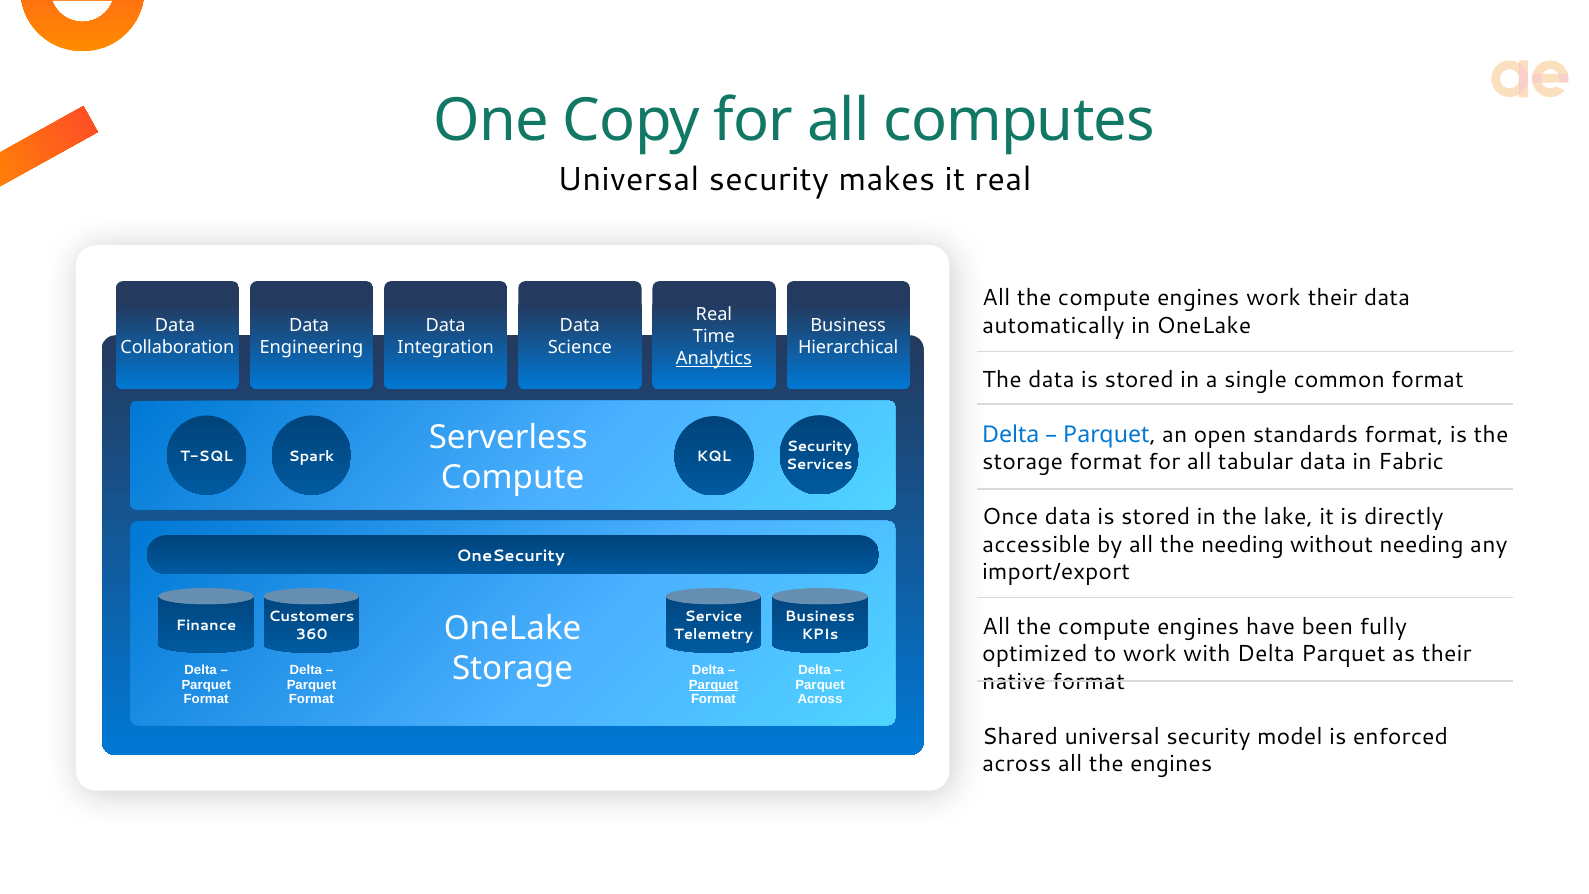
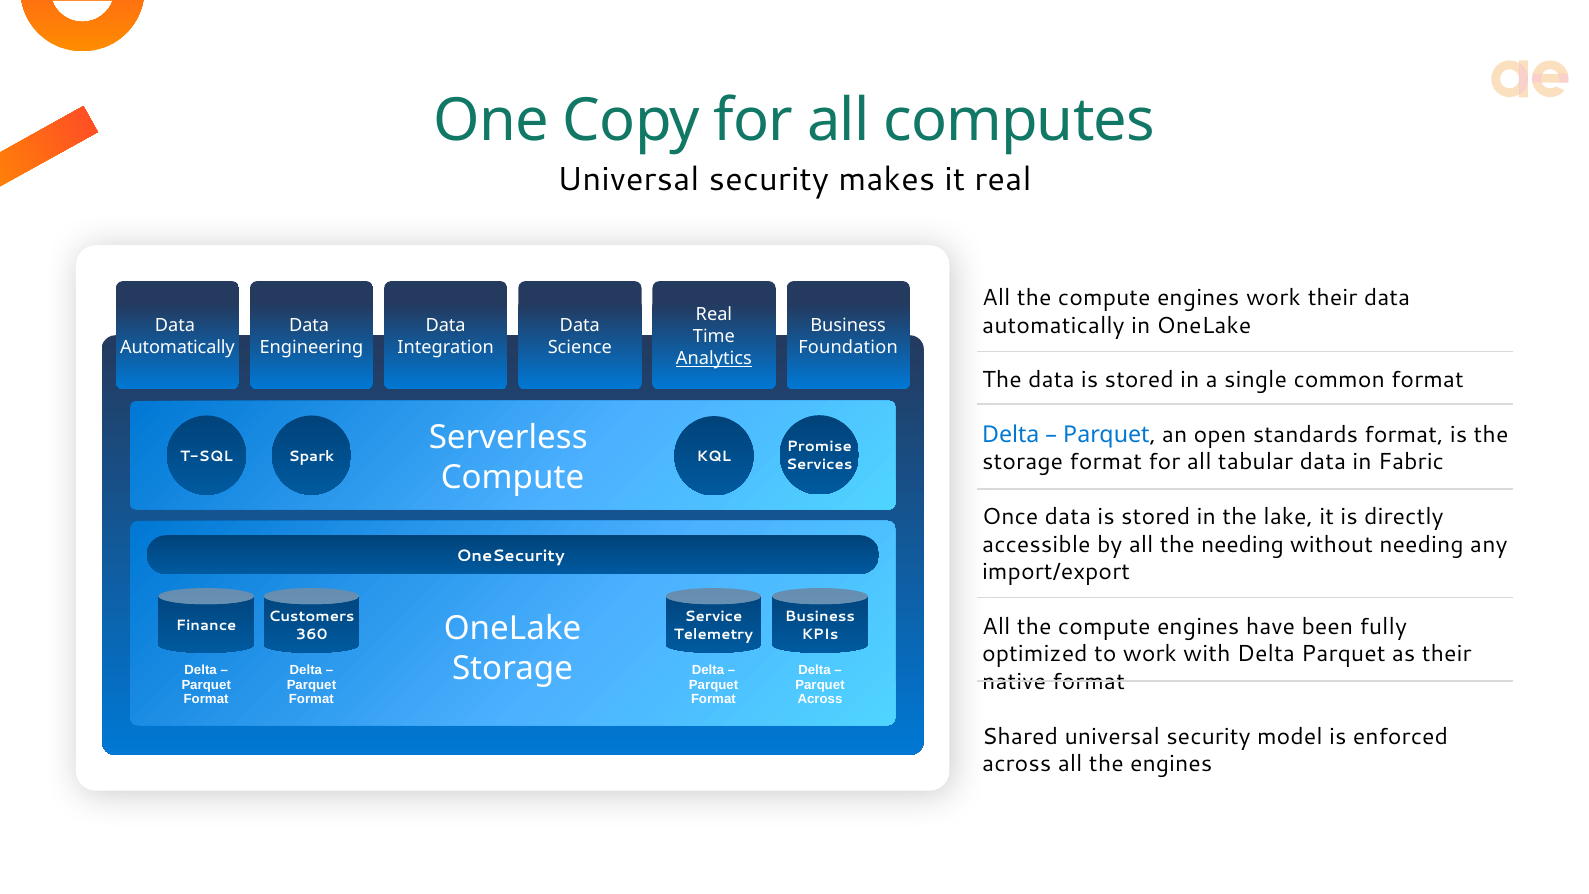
Collaboration: Collaboration -> Automatically (177, 347)
Hierarchical: Hierarchical -> Foundation (848, 347)
Security: Security -> Promise (819, 447)
Parquet underline: present -> none (714, 685)
